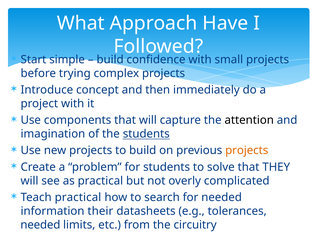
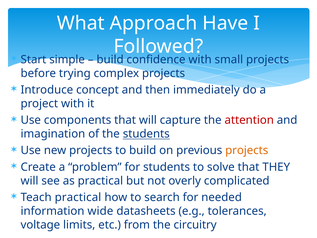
attention colour: black -> red (249, 120)
their: their -> wide (100, 211)
needed: needed -> voltage (40, 225)
